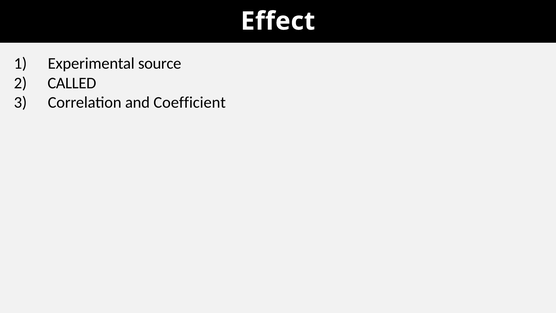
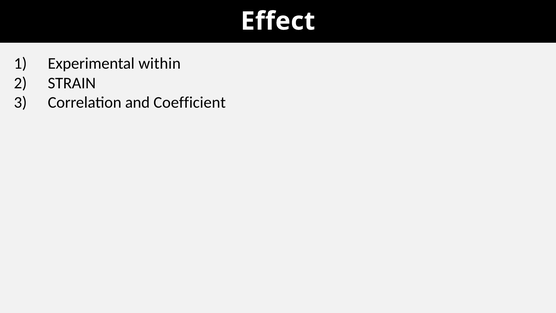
source: source -> within (160, 63)
CALLED: CALLED -> STRAIN (72, 83)
